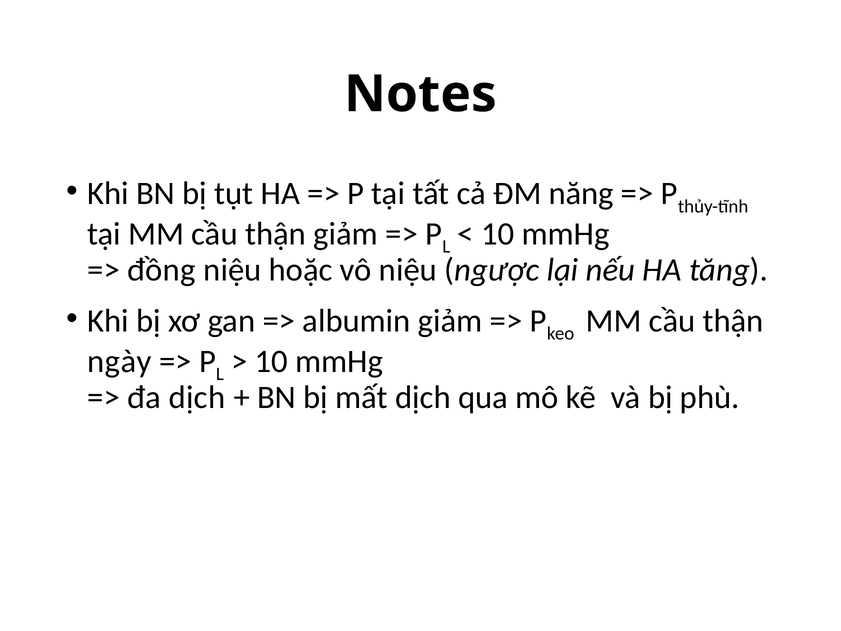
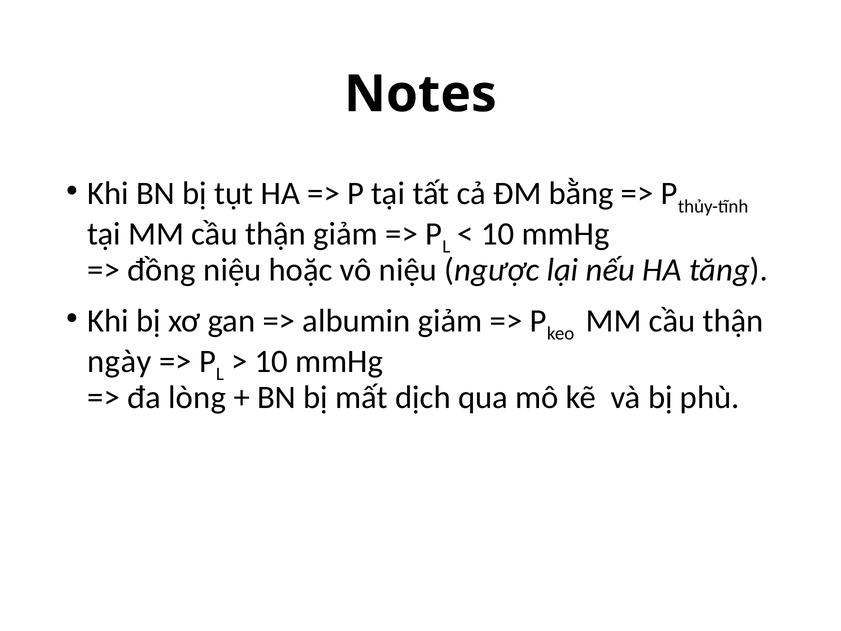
năng: năng -> bằng (581, 193)
đa dịch: dịch -> lòng (197, 397)
